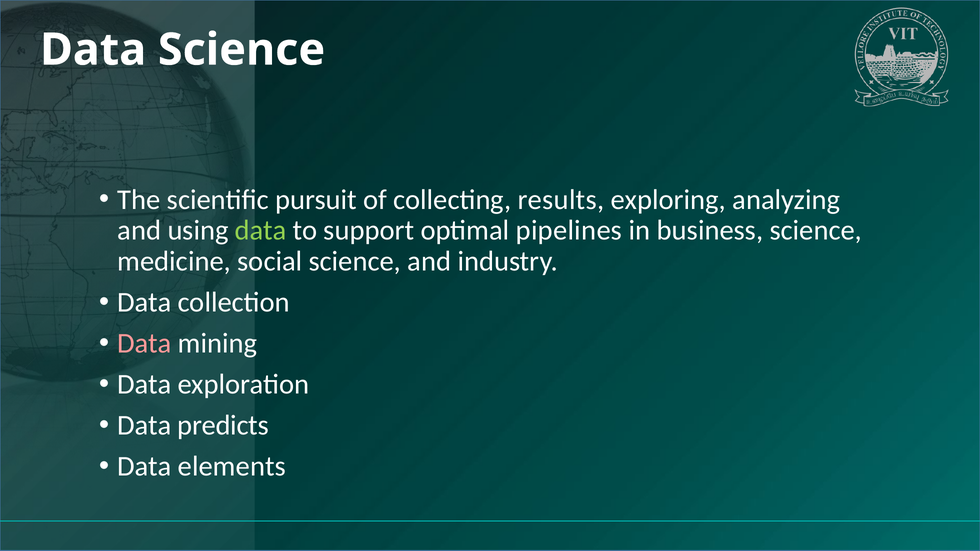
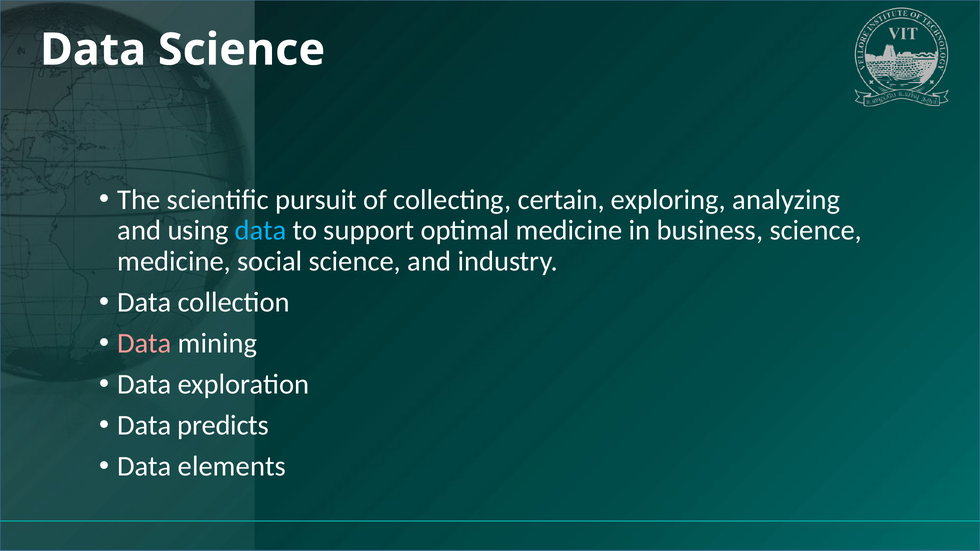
results: results -> certain (561, 200)
data colour: light green -> light blue (261, 231)
optimal pipelines: pipelines -> medicine (569, 231)
